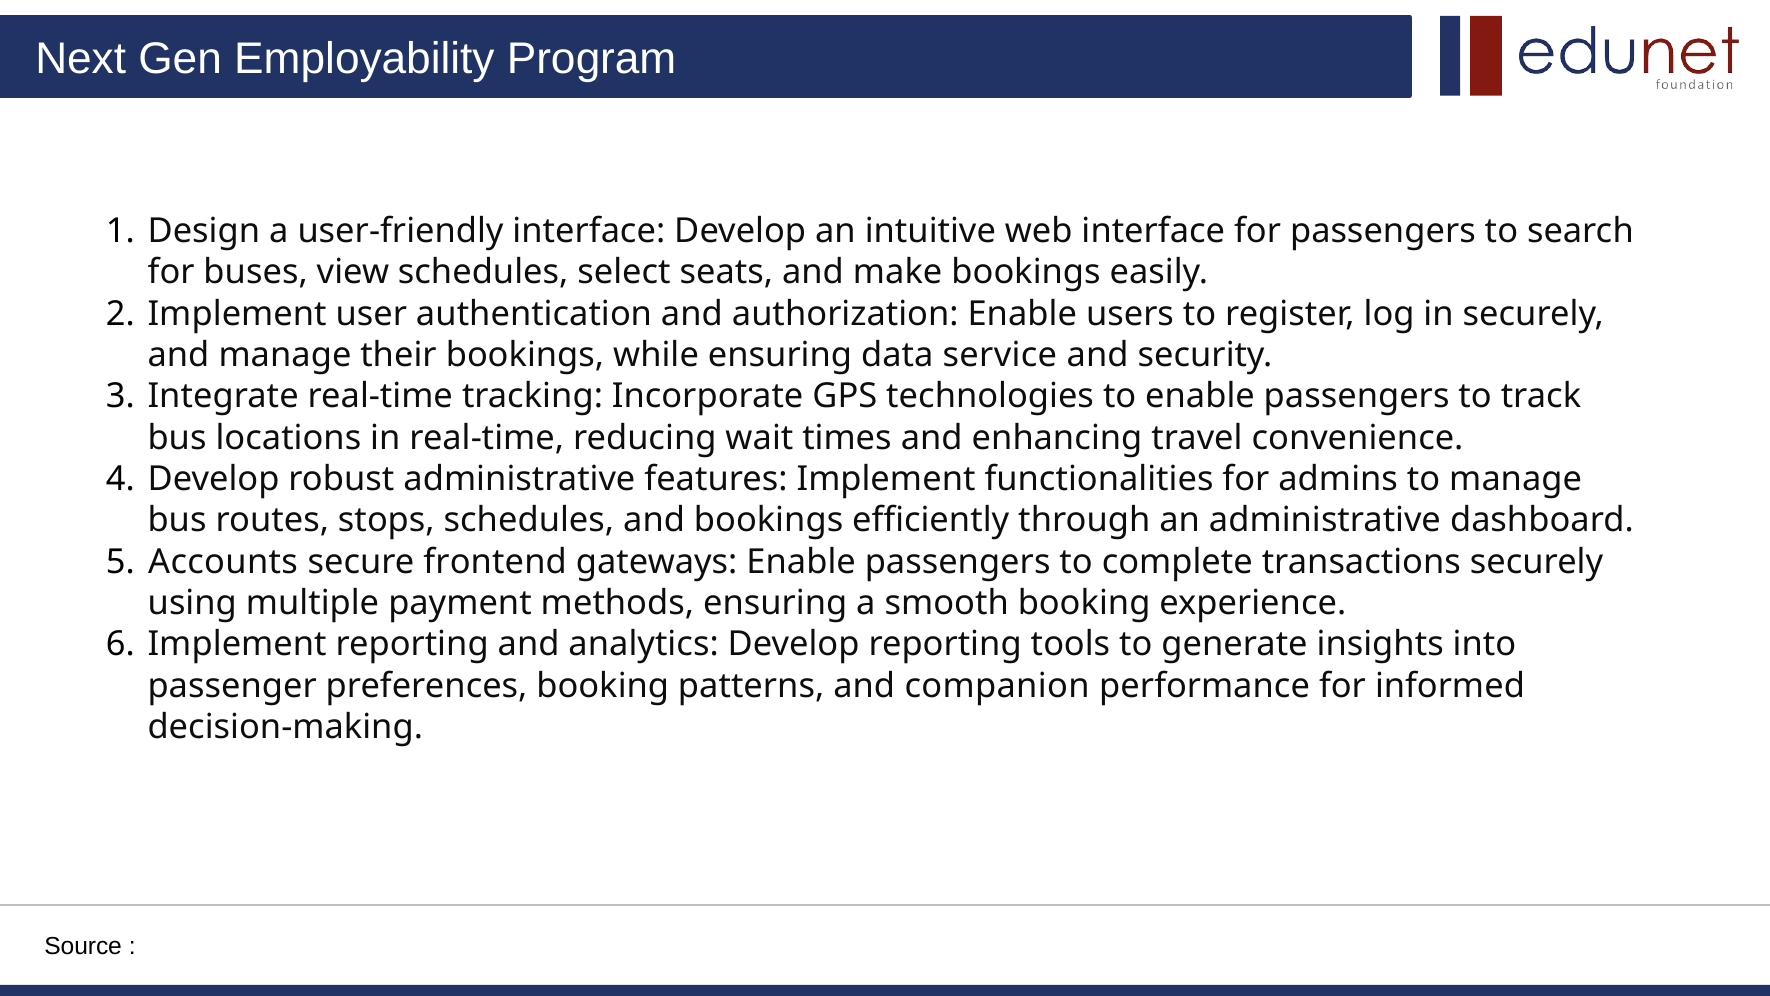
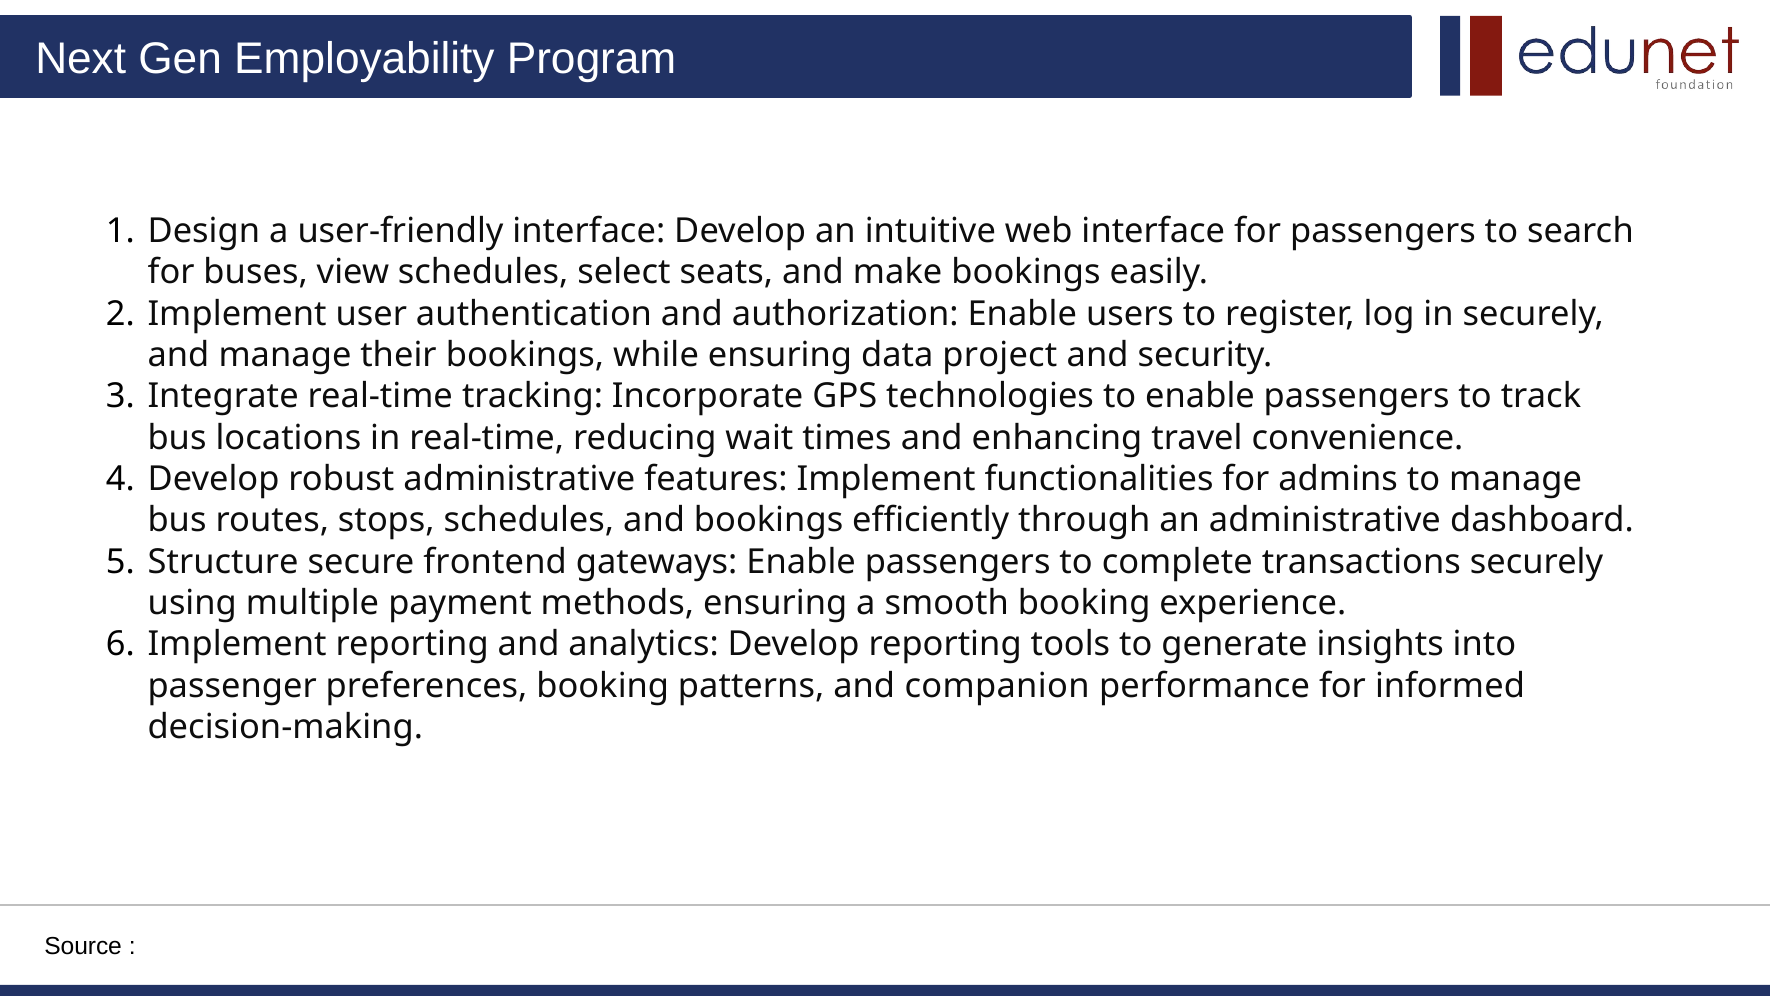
service: service -> project (1000, 355)
Accounts: Accounts -> Structure (223, 562)
